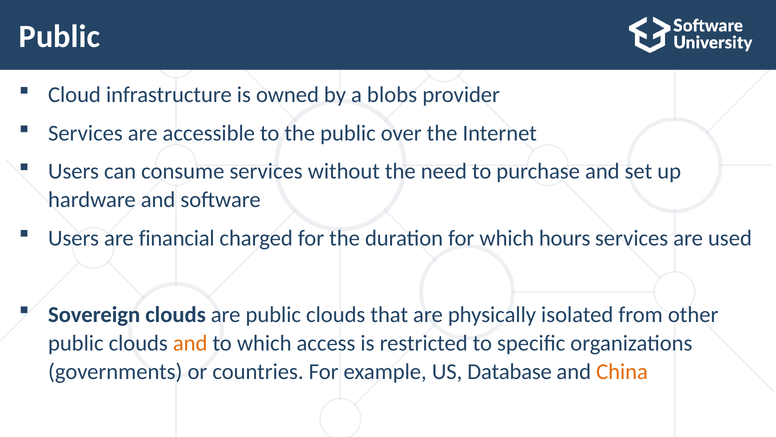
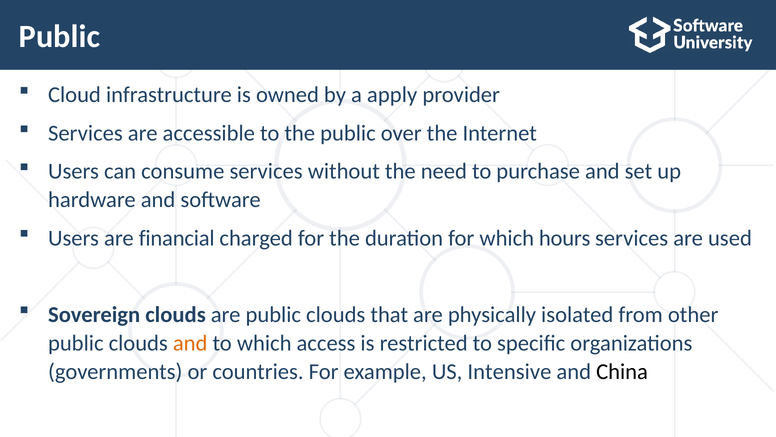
blobs: blobs -> apply (392, 95)
Database: Database -> Intensive (509, 371)
China colour: orange -> black (622, 371)
